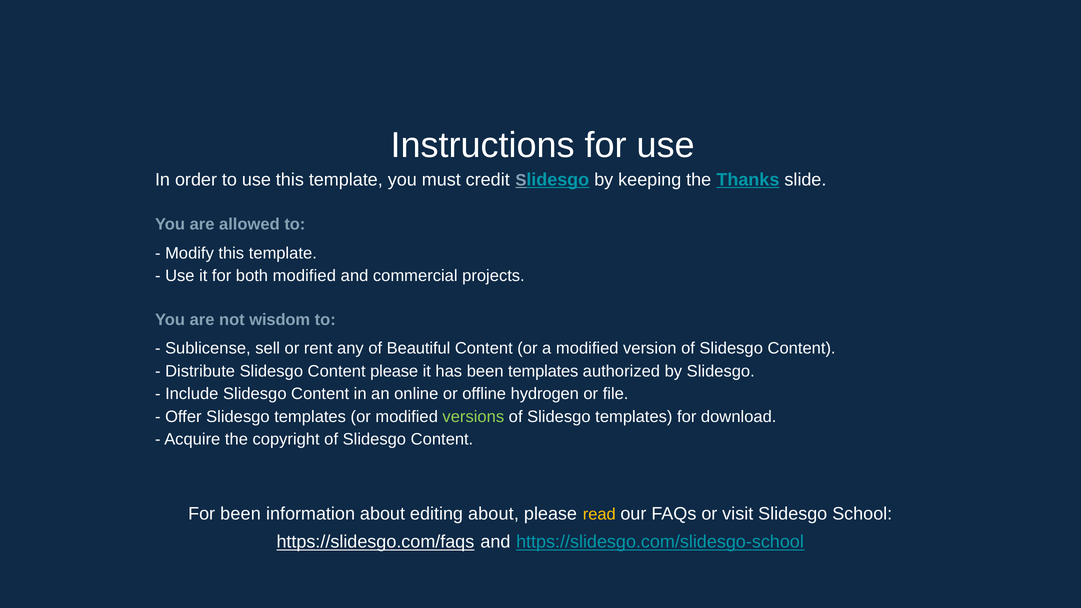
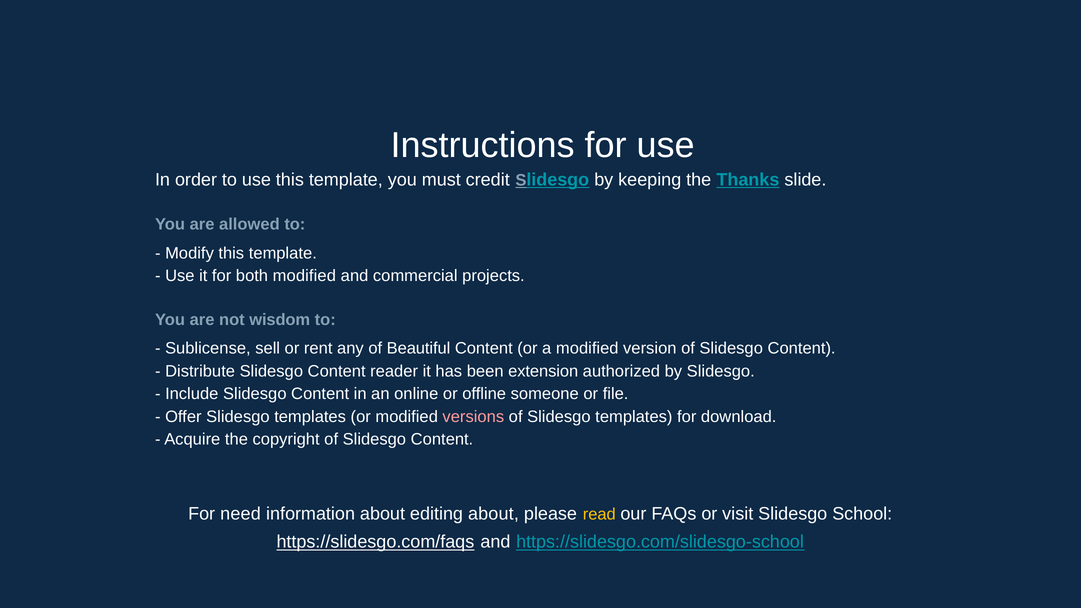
Content please: please -> reader (394, 371)
been templates: templates -> extension (543, 371)
hydrogen: hydrogen -> someone (545, 394)
versions colour: light green -> pink (473, 417)
For been: been -> need (241, 514)
